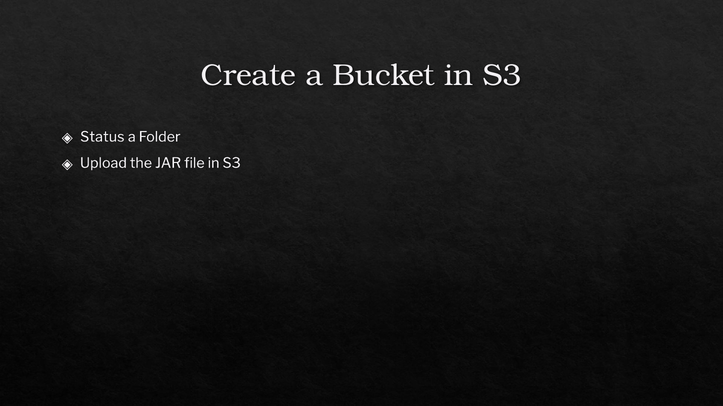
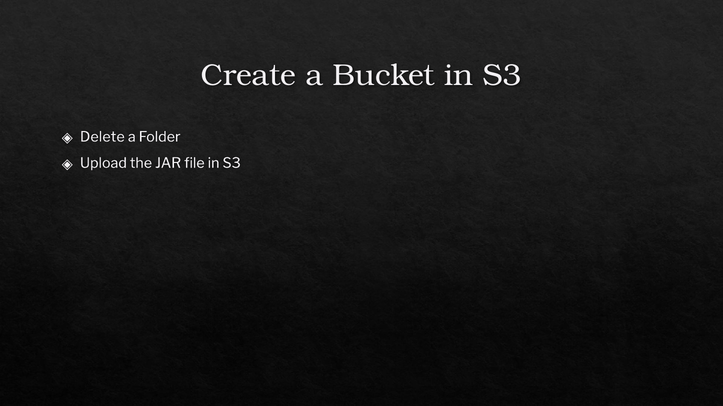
Status: Status -> Delete (102, 137)
